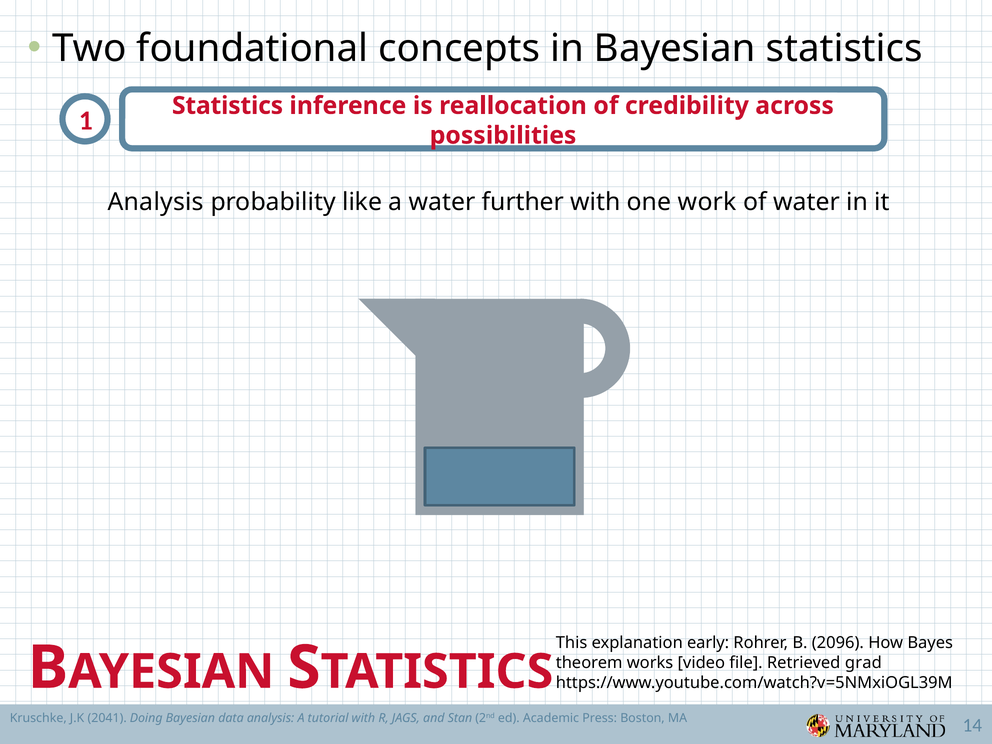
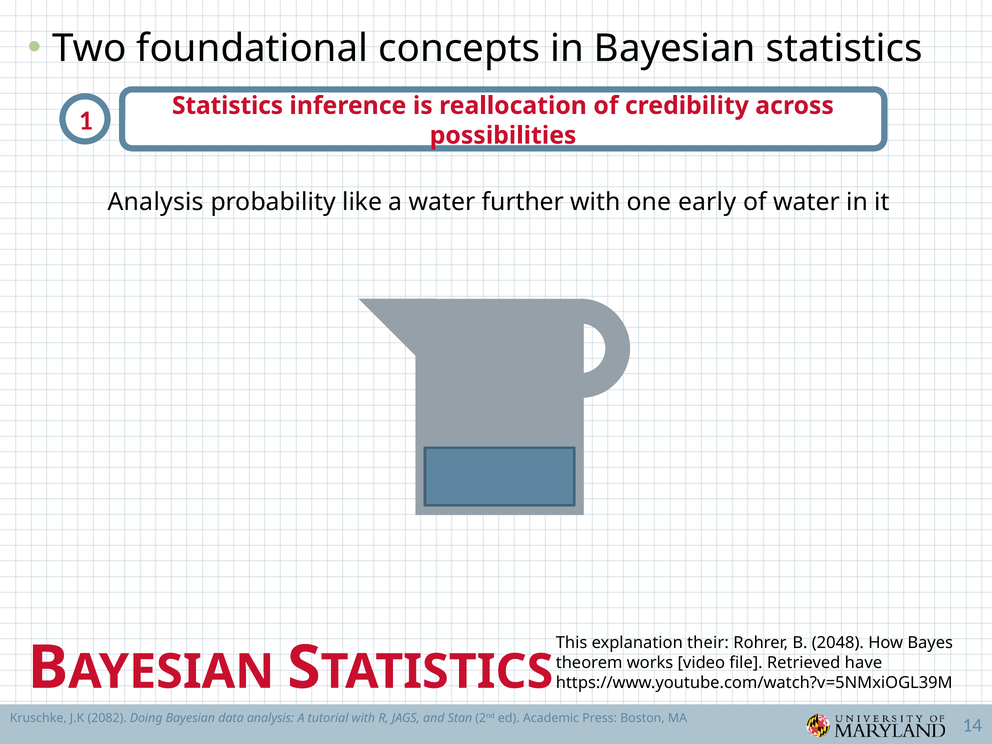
work: work -> early (707, 202)
early: early -> their (708, 643)
2096: 2096 -> 2048 (838, 643)
grad: grad -> have (863, 663)
2041: 2041 -> 2082 (107, 718)
